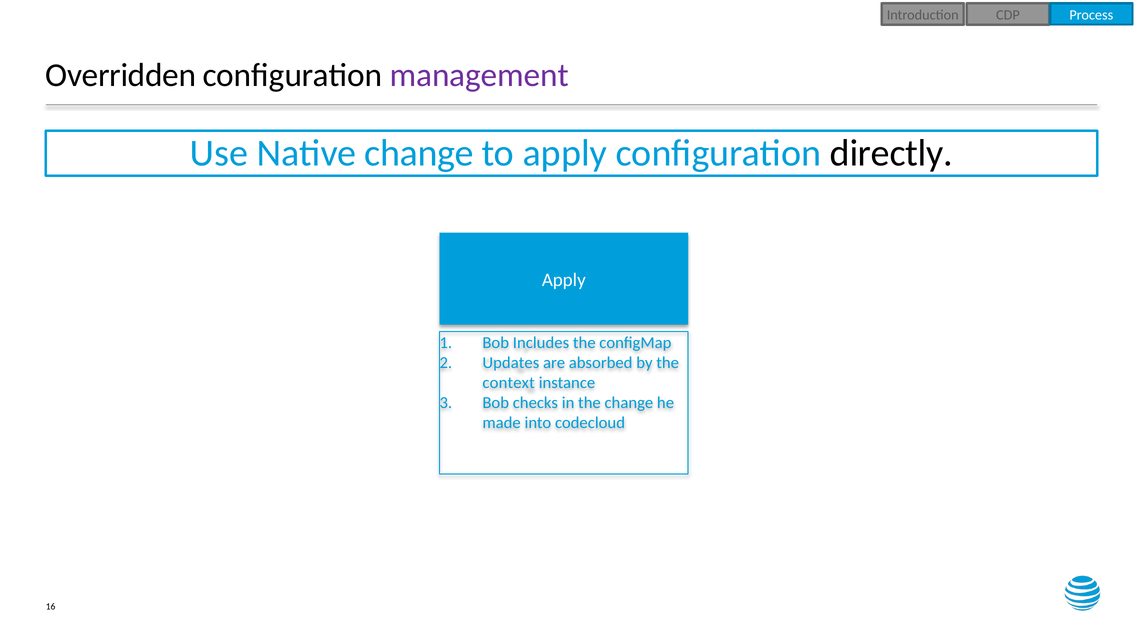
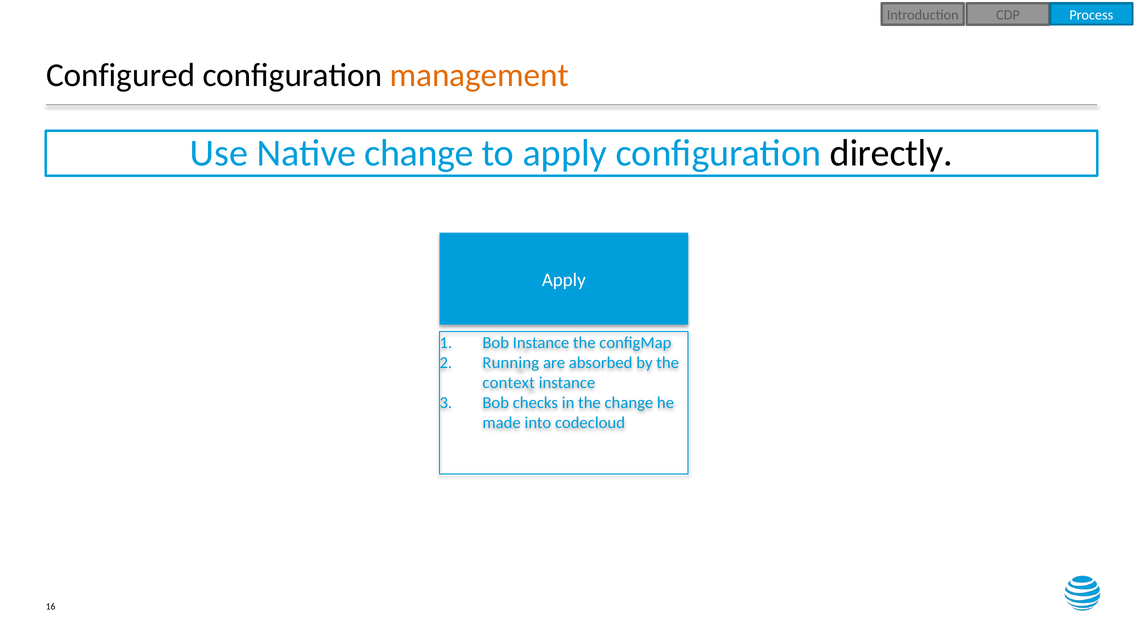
Overridden: Overridden -> Configured (121, 75)
management colour: purple -> orange (479, 75)
Bob Includes: Includes -> Instance (541, 343)
Updates: Updates -> Running (511, 363)
